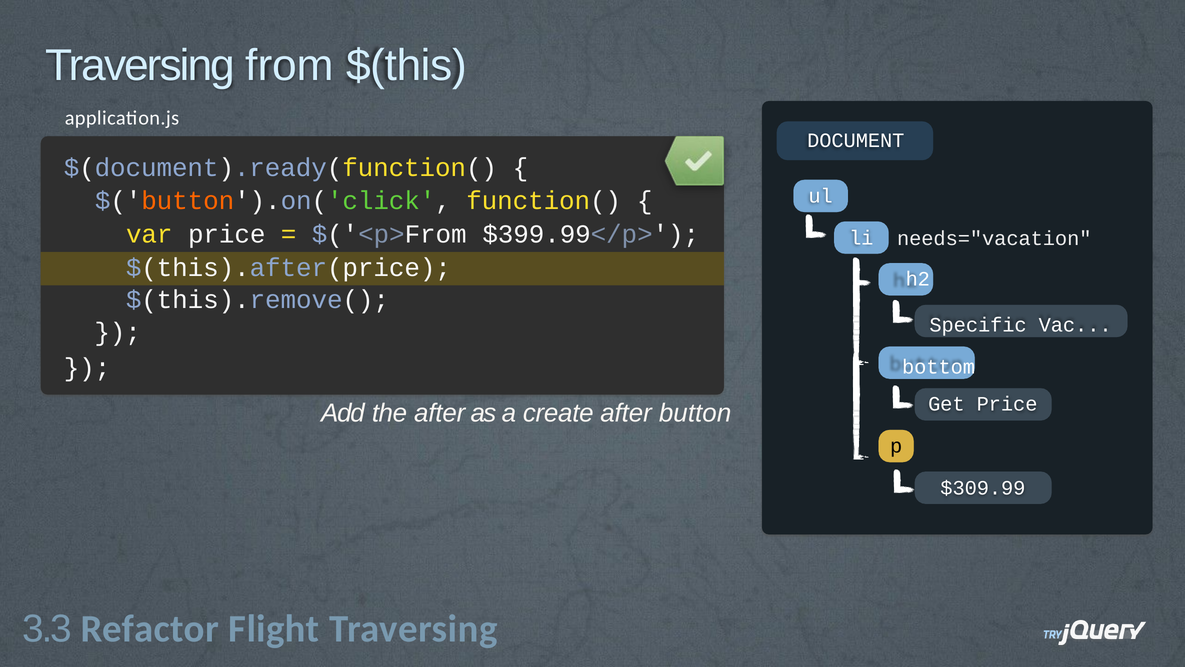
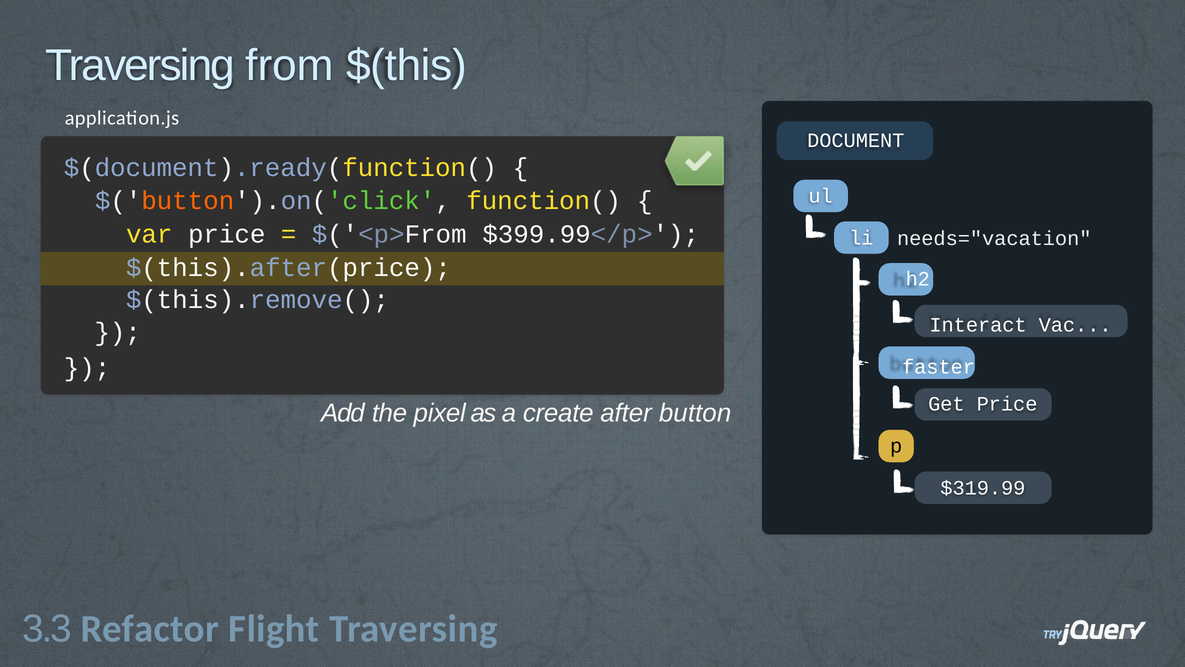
Specific: Specific -> Interact (978, 325)
bottom: bottom -> faster (939, 367)
the after: after -> pixel (440, 413)
$309.99: $309.99 -> $319.99 (983, 488)
